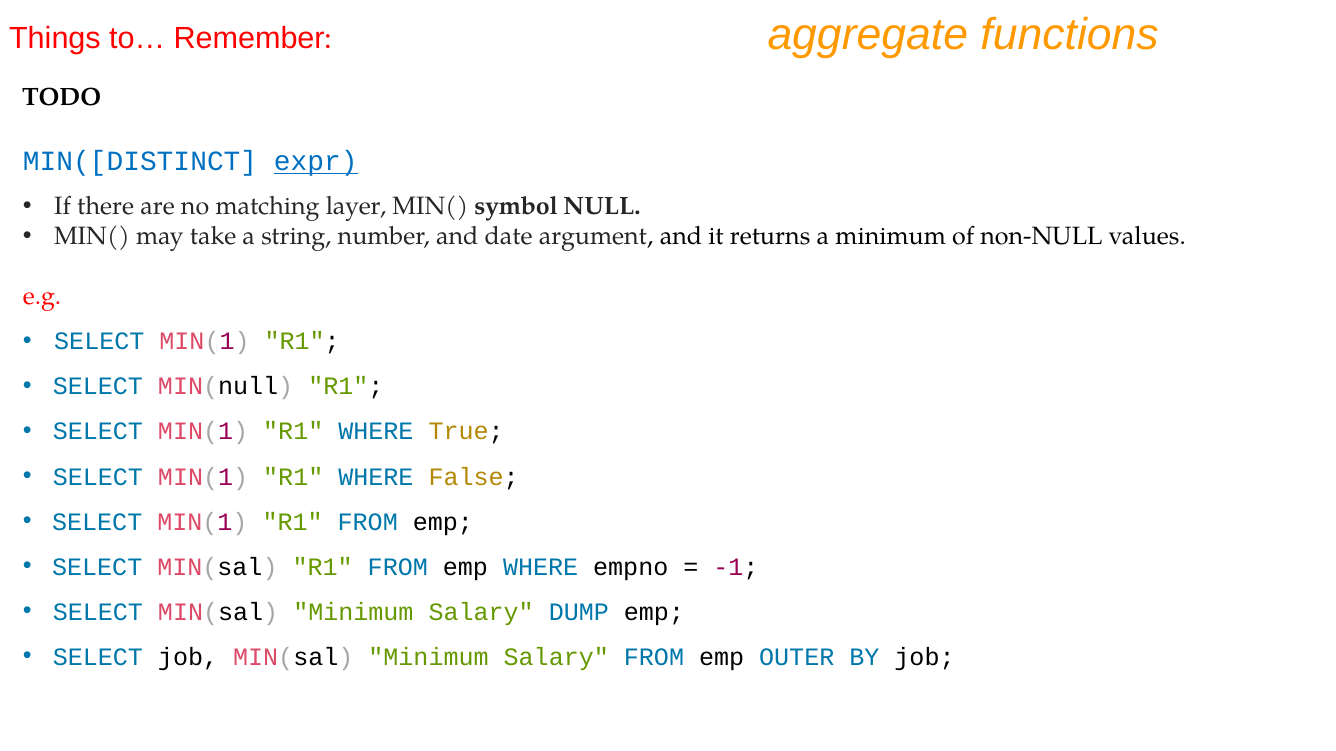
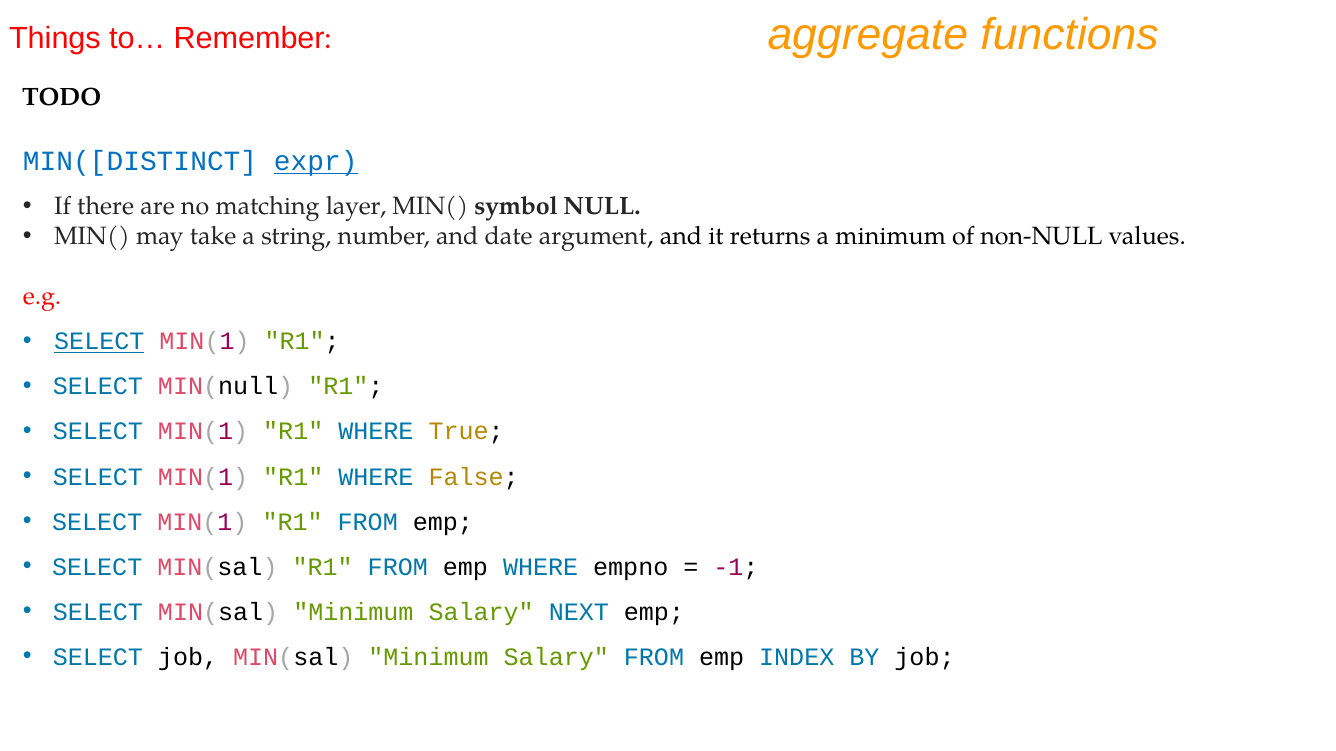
SELECT underline: none -> present (99, 342)
DUMP: DUMP -> NEXT (579, 612)
OUTER: OUTER -> INDEX (797, 657)
